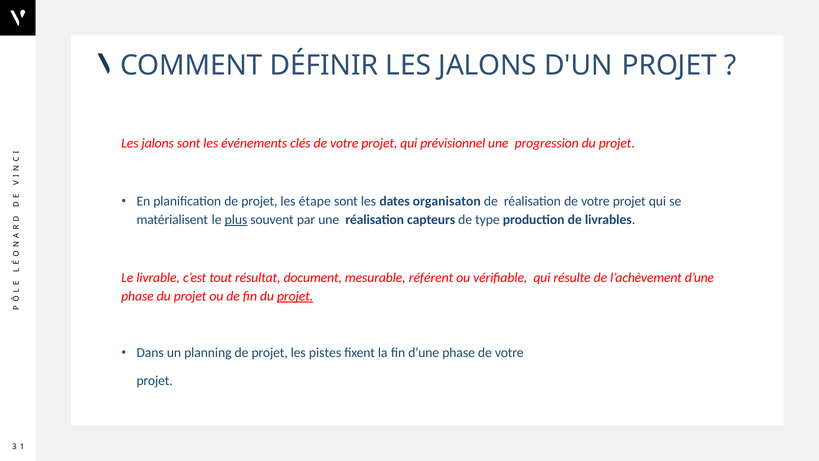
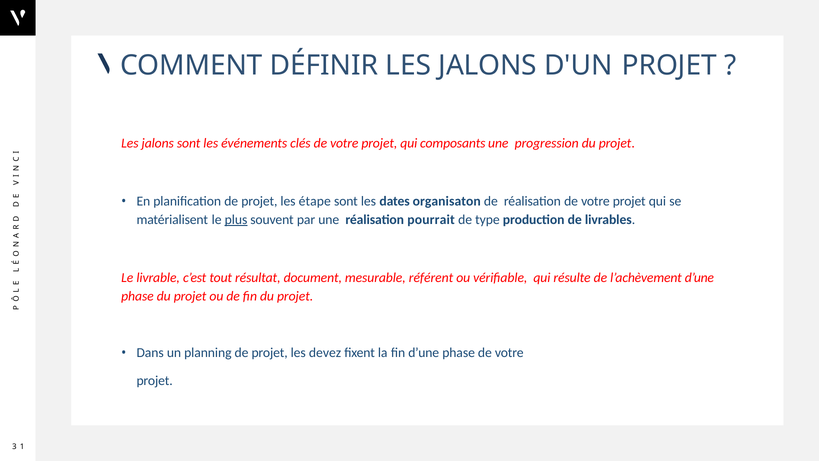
prévisionnel: prévisionnel -> composants (453, 143)
capteurs: capteurs -> pourrait (431, 220)
projet underline: present -> none (295, 296)
pistes: pistes -> devez (325, 353)
